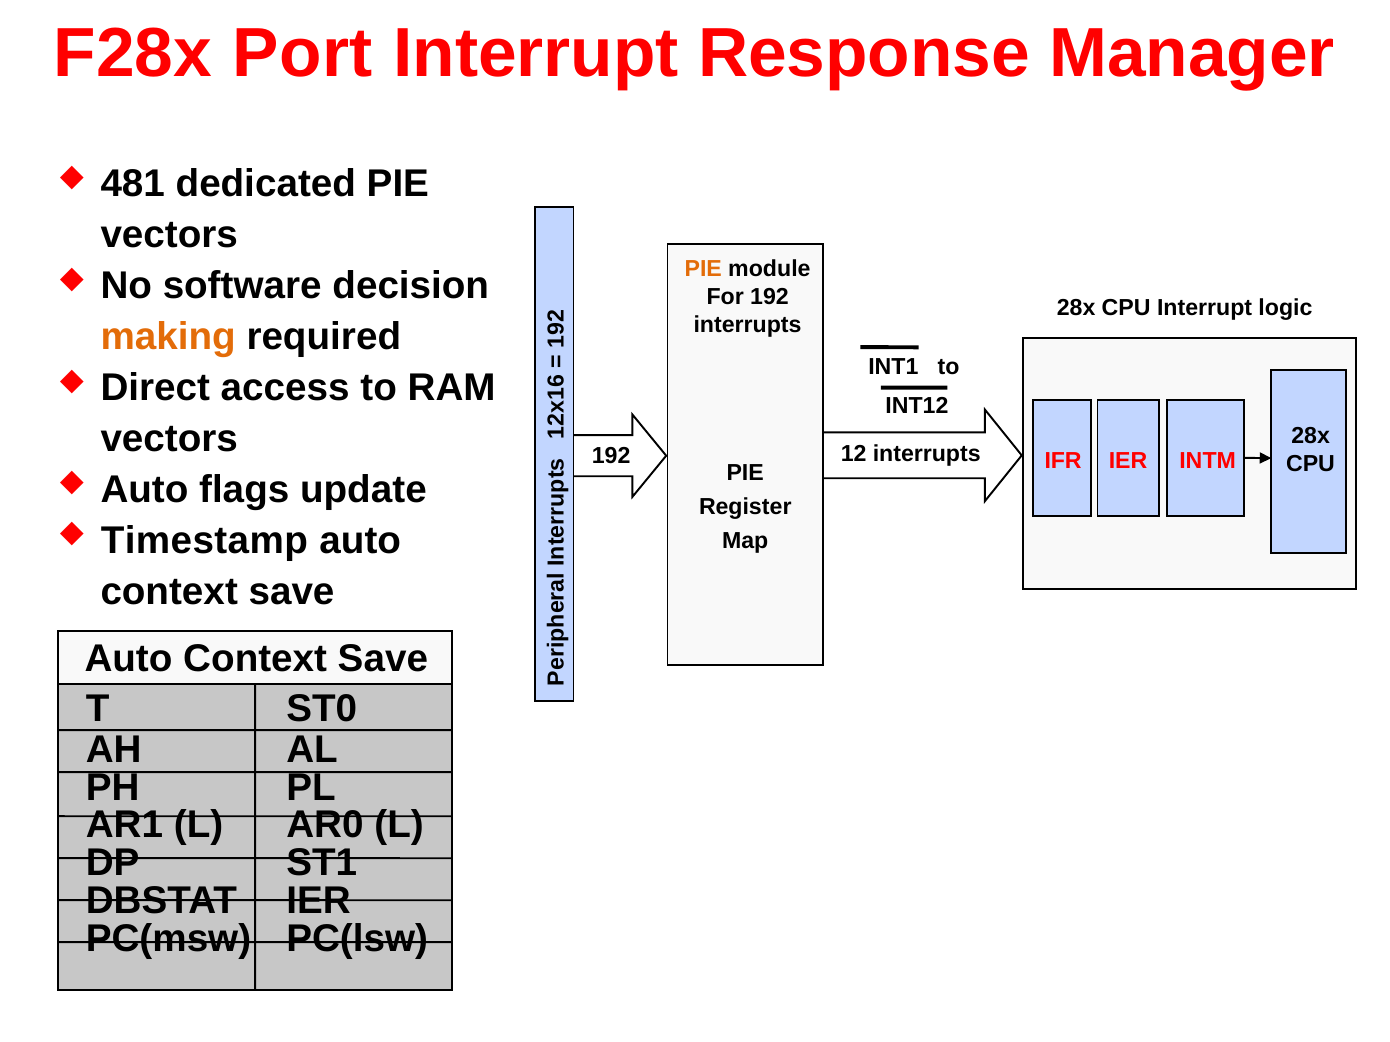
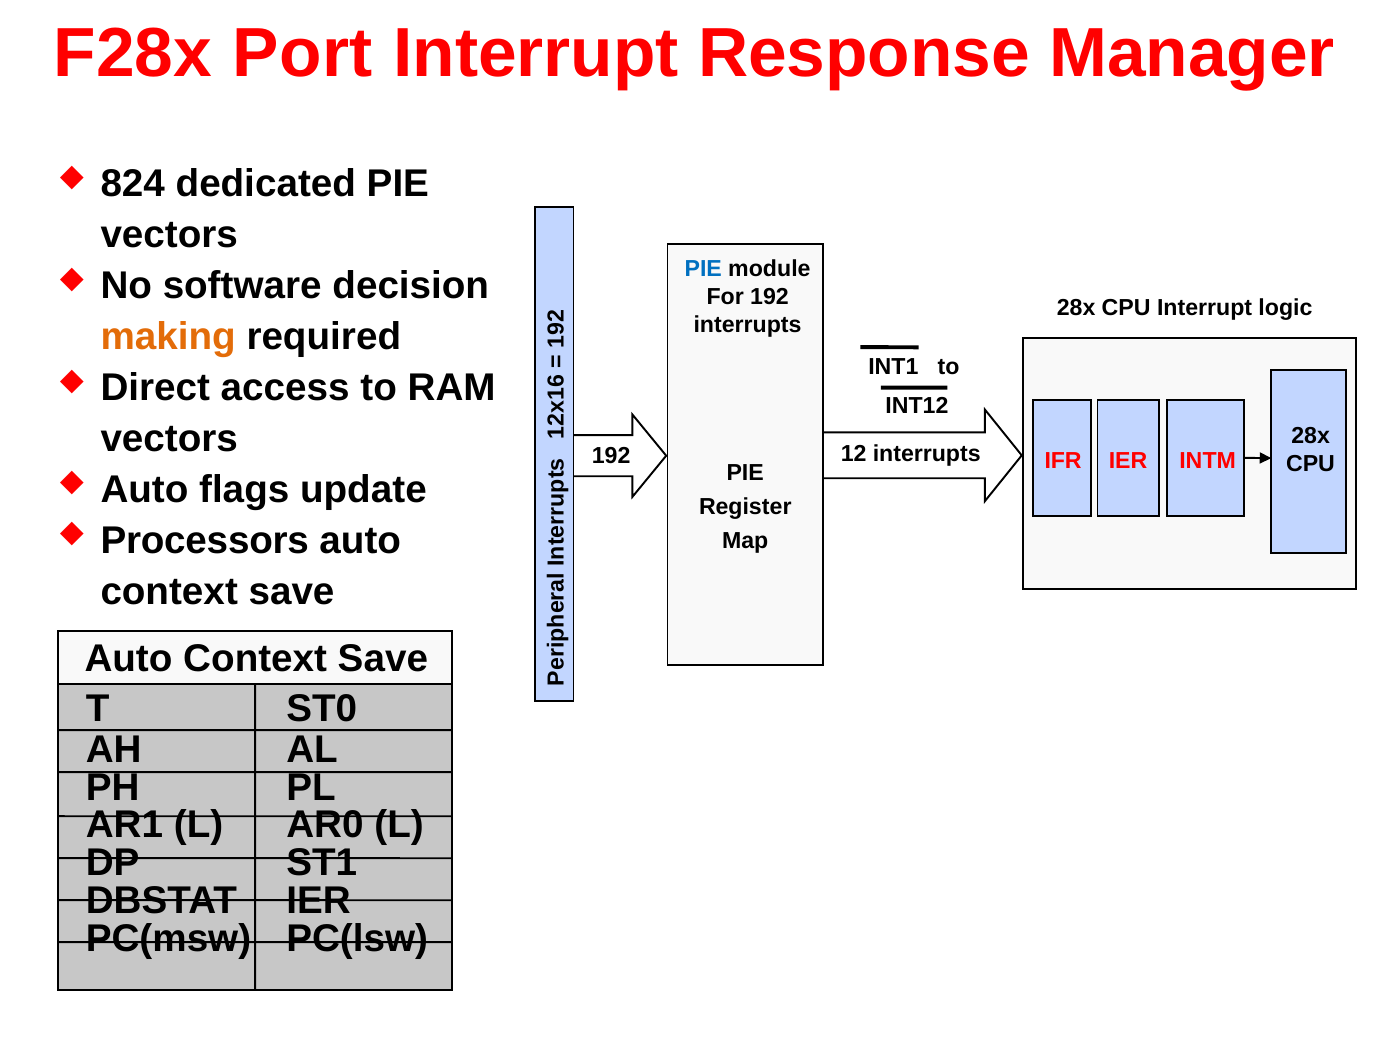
481: 481 -> 824 (133, 184)
PIE colour: orange -> blue (703, 269)
Timestamp: Timestamp -> Processors (205, 541)
